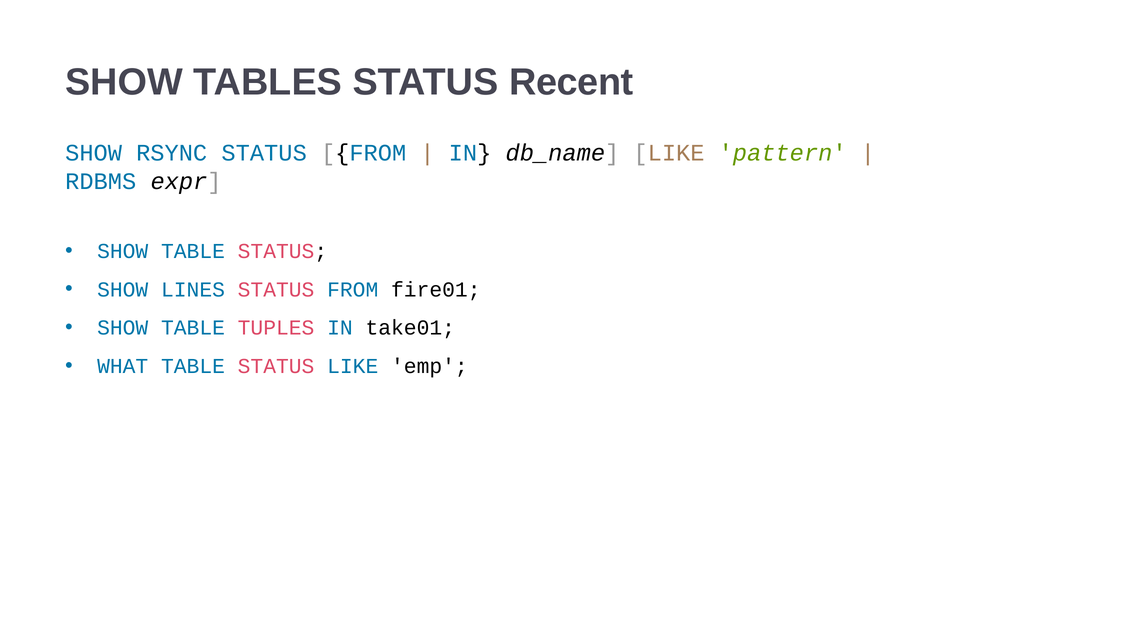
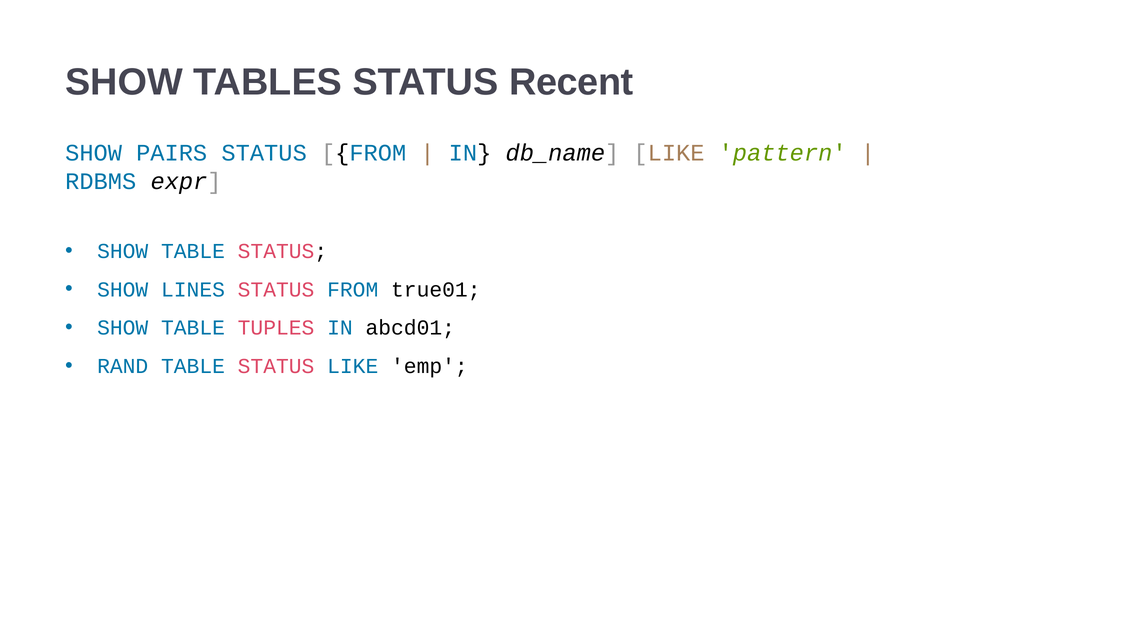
RSYNC: RSYNC -> PAIRS (172, 153)
fire01: fire01 -> true01 (436, 289)
take01: take01 -> abcd01 (410, 328)
WHAT: WHAT -> RAND (123, 366)
